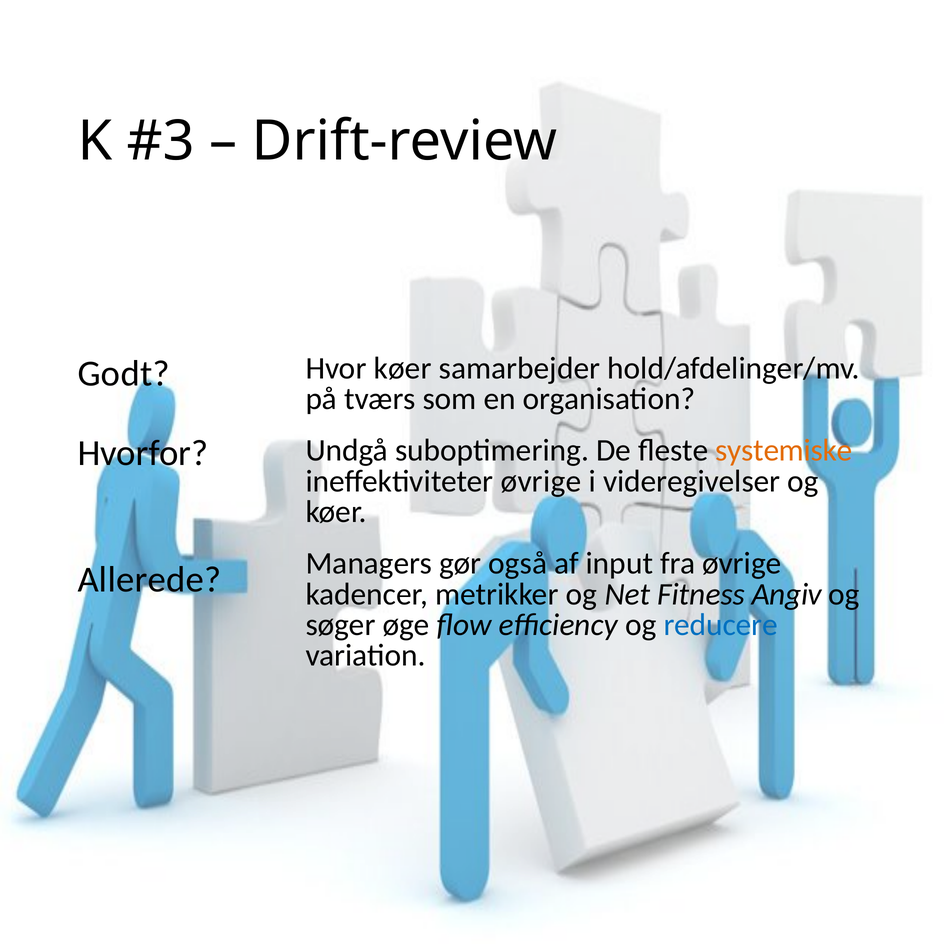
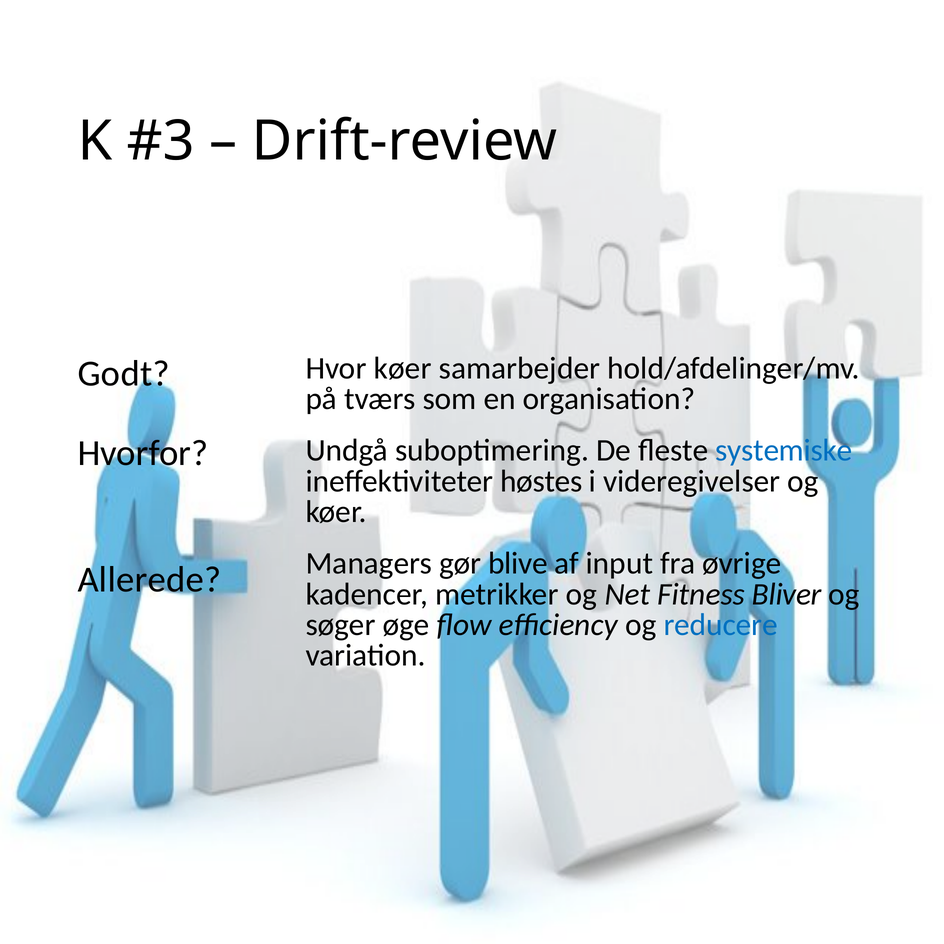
systemiske colour: orange -> blue (784, 451)
ineffektiviteter øvrige: øvrige -> høstes (541, 481)
også: også -> blive (518, 564)
Angiv: Angiv -> Bliver (787, 594)
